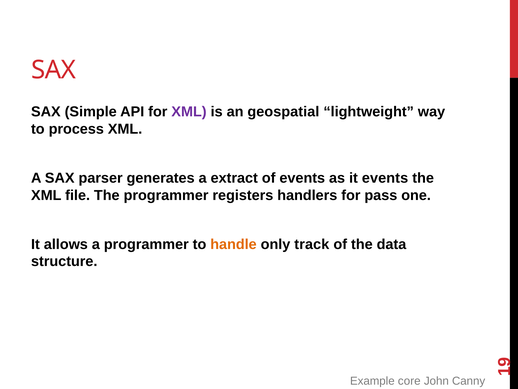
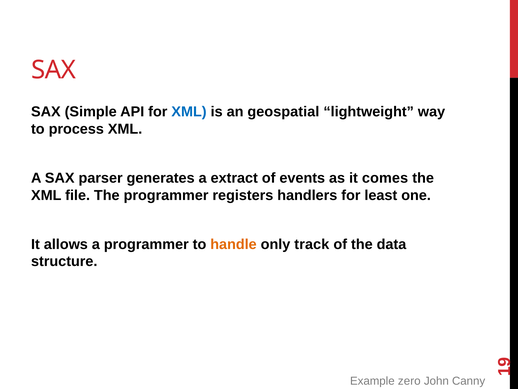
XML colour: purple -> blue (189, 112)
it events: events -> comes (385, 178)
pass: pass -> least (381, 195)
core: core -> zero (409, 380)
